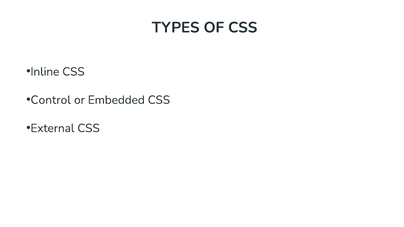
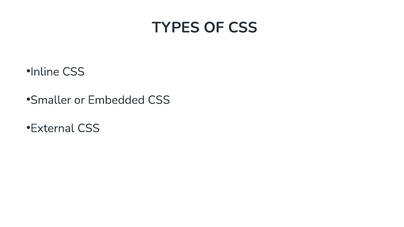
Control: Control -> Smaller (51, 100)
